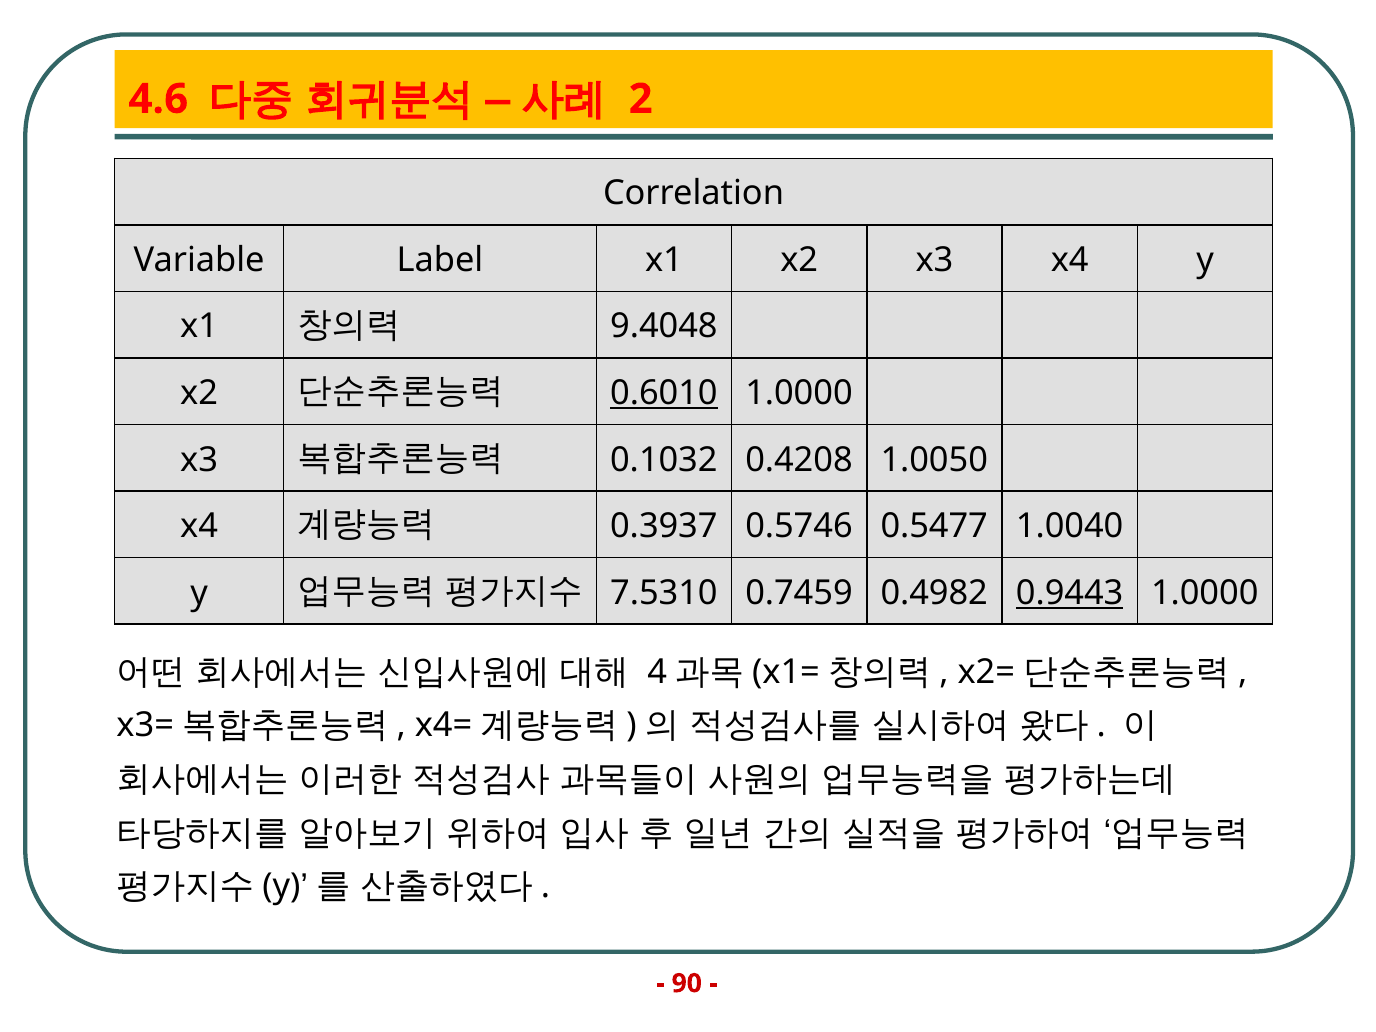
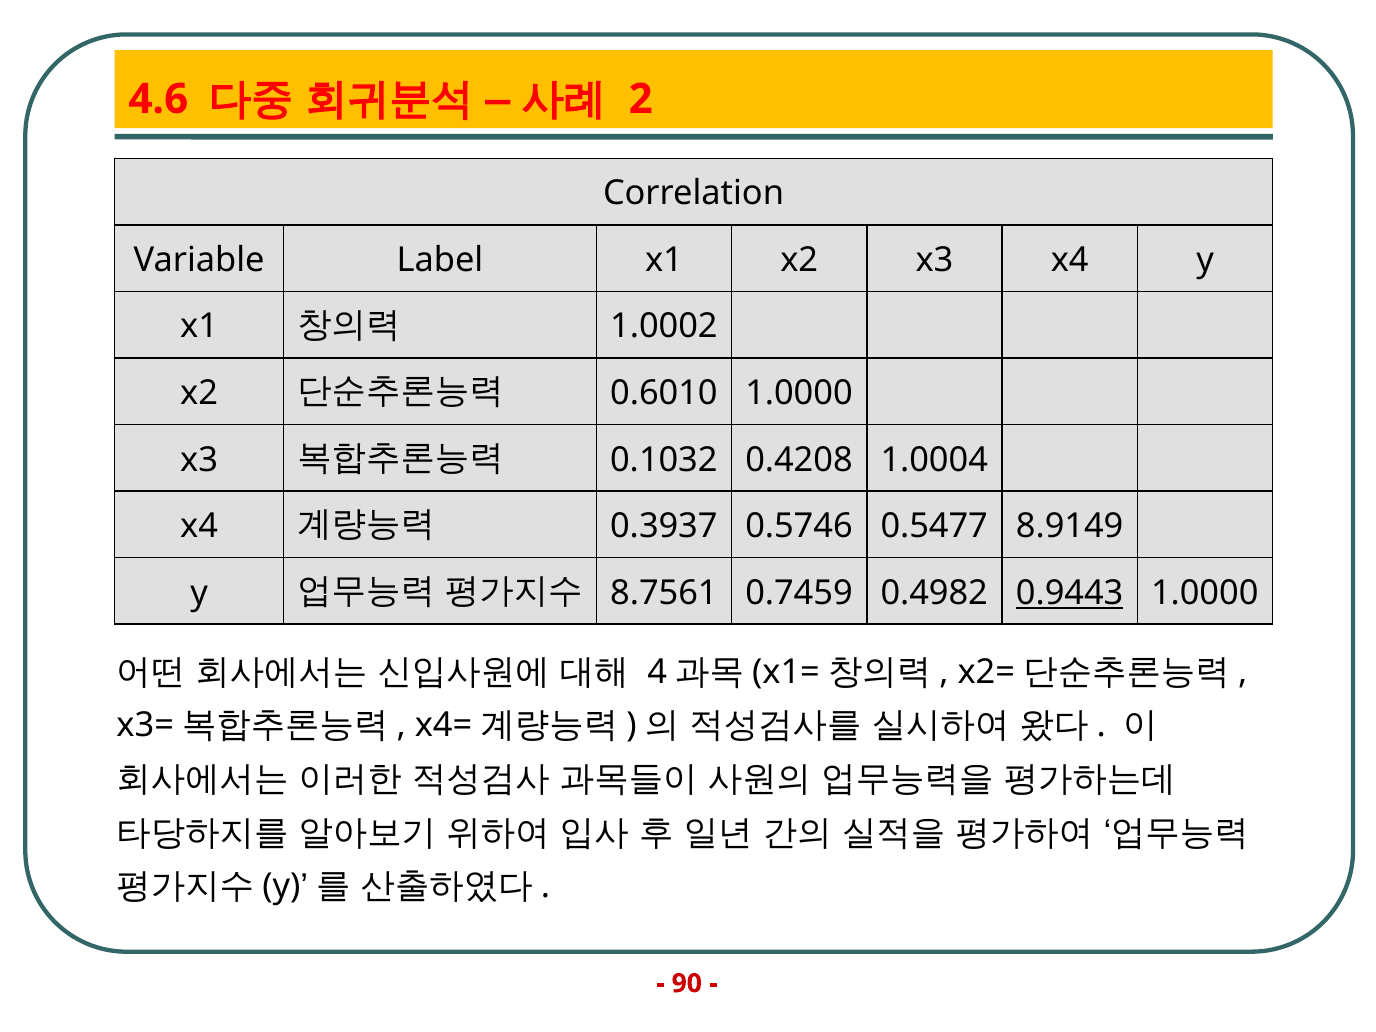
9.4048: 9.4048 -> 1.0002 (664, 327)
0.6010 underline: present -> none (664, 393)
1.0050: 1.0050 -> 1.0004 (934, 460)
1.0040: 1.0040 -> 8.9149 (1070, 526)
7.5310: 7.5310 -> 8.7561 (664, 593)
